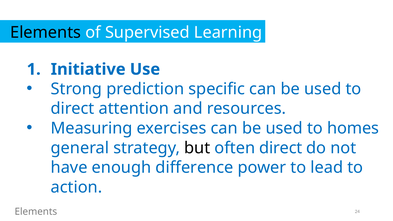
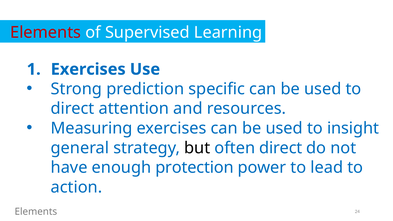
Elements colour: black -> red (46, 32)
Initiative: Initiative -> Exercises (88, 69)
homes: homes -> insight (353, 128)
difference: difference -> protection (195, 168)
